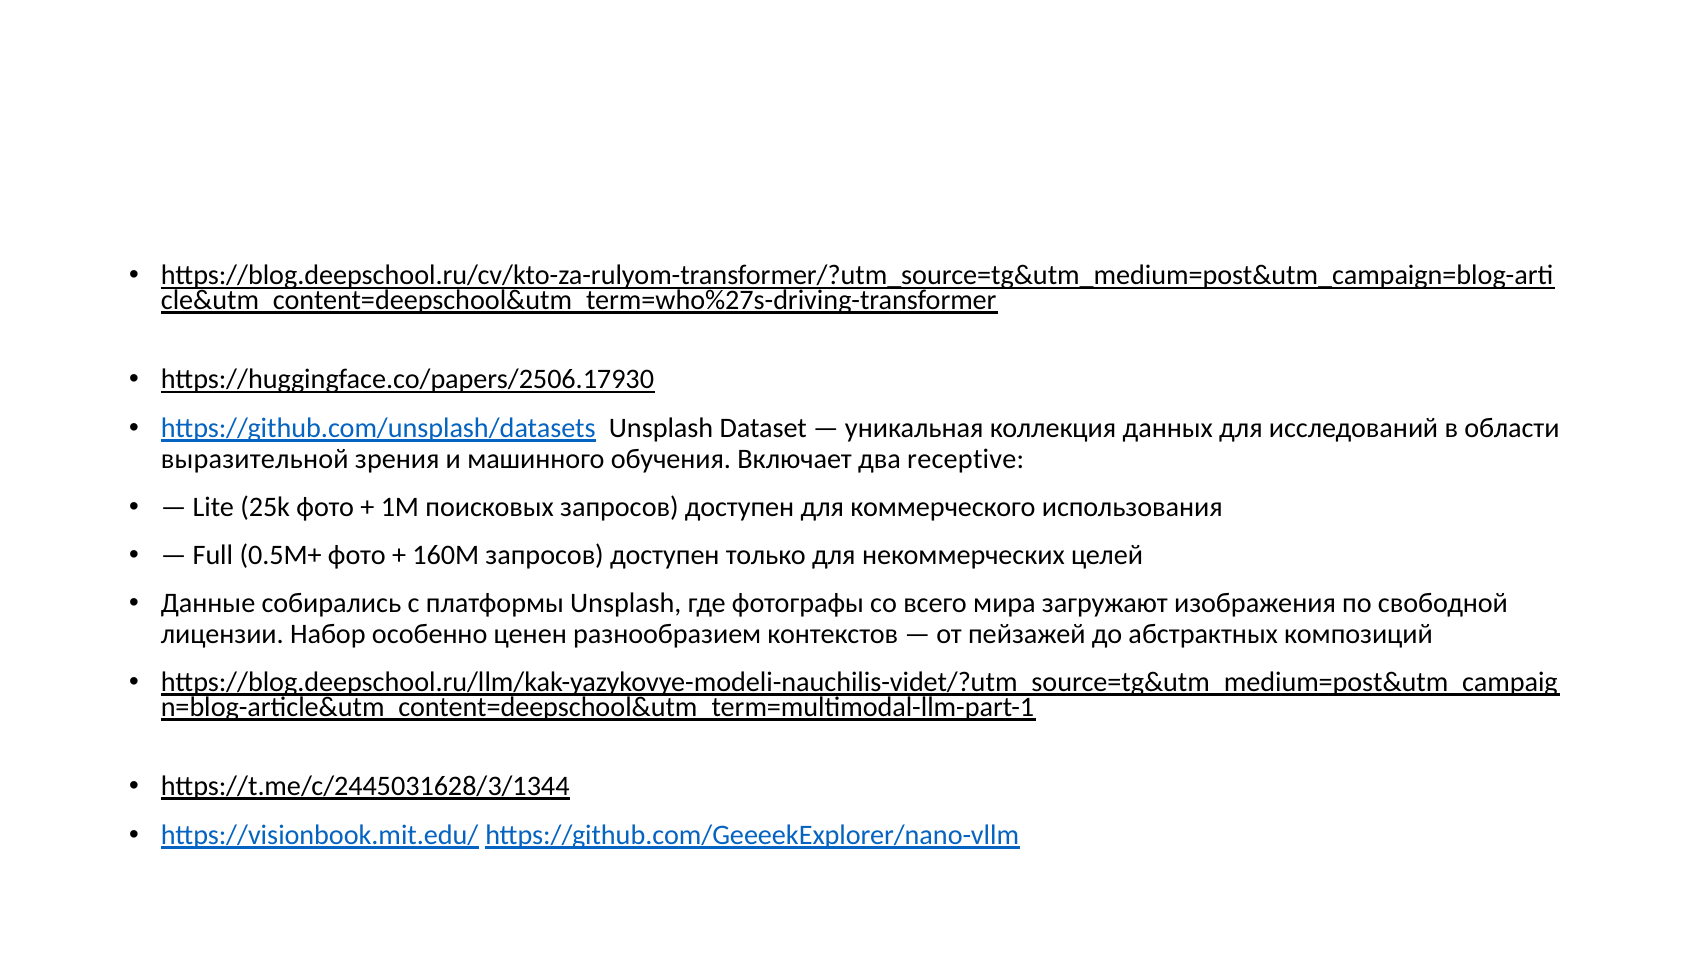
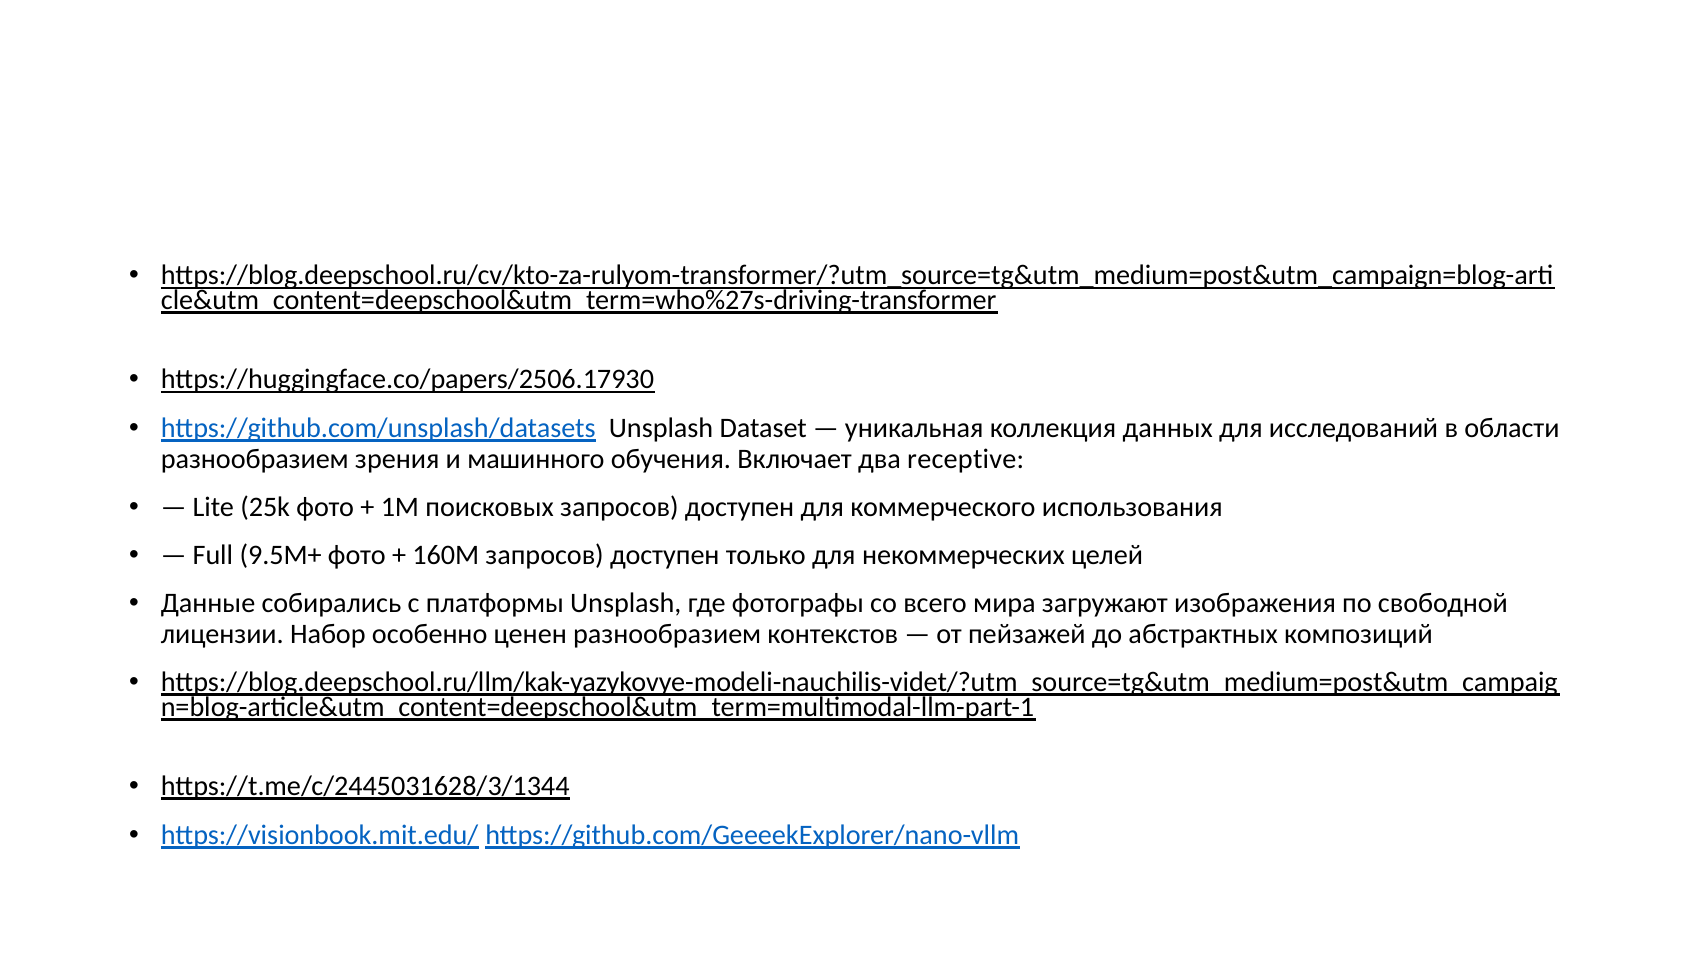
выразительной: выразительной -> разнообразием (255, 459)
0.5M+: 0.5M+ -> 9.5M+ (281, 555)
